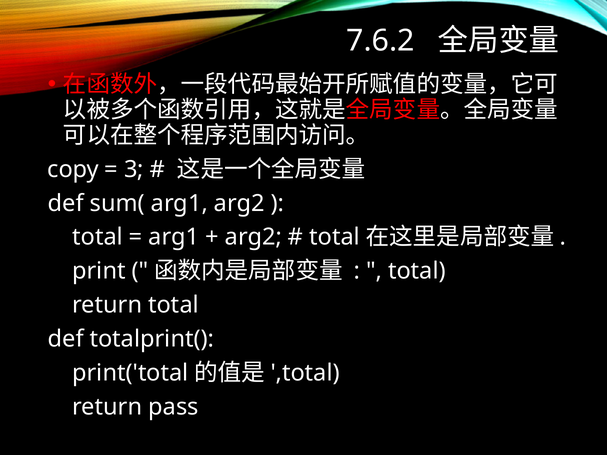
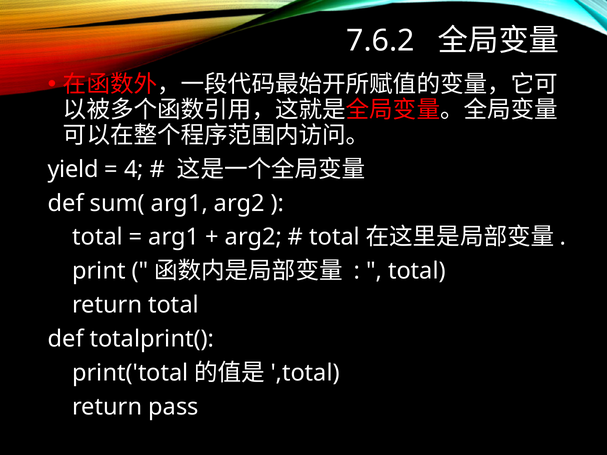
copy: copy -> yield (73, 169)
3: 3 -> 4 (134, 169)
